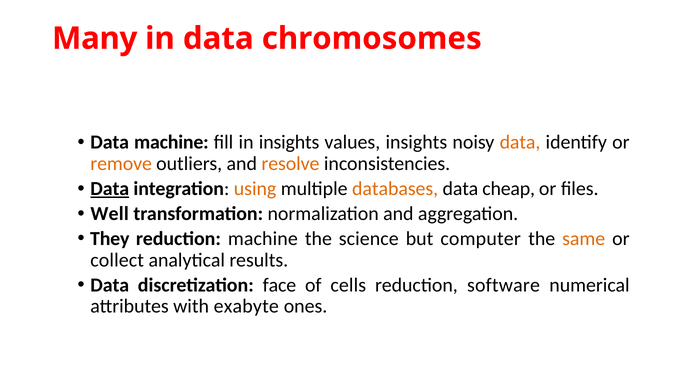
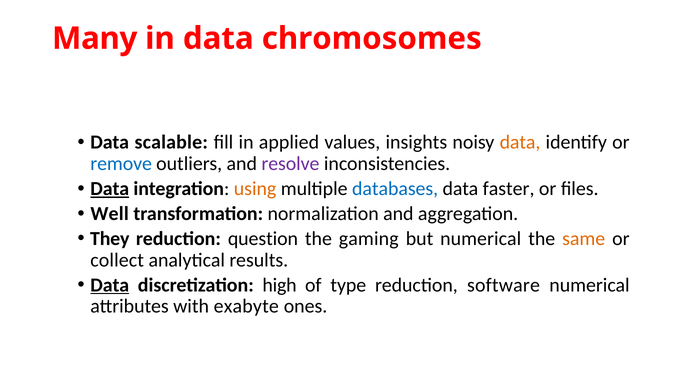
Data machine: machine -> scalable (171, 143)
in insights: insights -> applied (289, 143)
remove colour: orange -> blue (121, 164)
resolve colour: orange -> purple (290, 164)
databases colour: orange -> blue (395, 189)
cheap: cheap -> faster (509, 189)
reduction machine: machine -> question (263, 239)
science: science -> gaming (369, 239)
but computer: computer -> numerical (481, 239)
Data underline: none -> present (110, 285)
face: face -> high (280, 285)
cells: cells -> type (348, 285)
